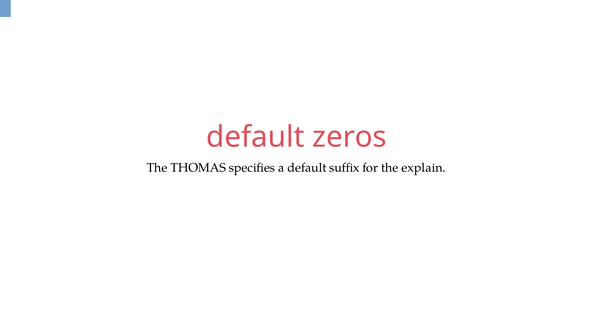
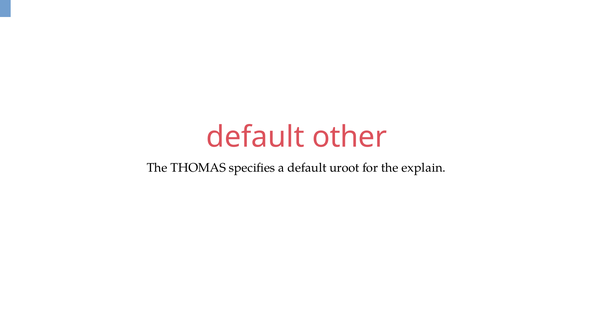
zeros: zeros -> other (350, 137)
suffix: suffix -> uroot (344, 168)
